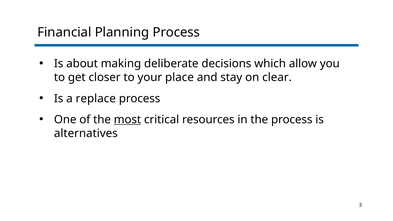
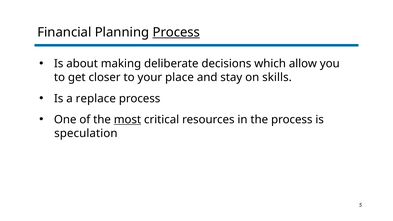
Process underline: none -> present (176, 32)
clear: clear -> skills (277, 77)
alternatives: alternatives -> speculation (86, 133)
